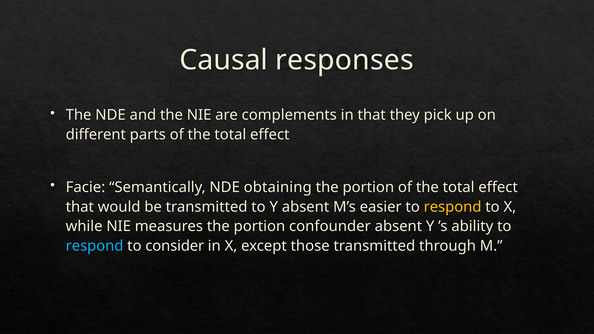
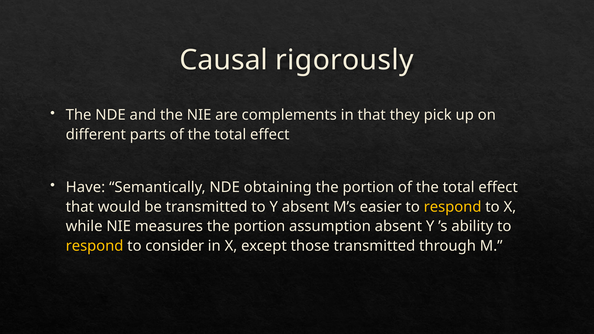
responses: responses -> rigorously (344, 60)
Facie: Facie -> Have (85, 187)
confounder: confounder -> assumption (330, 226)
respond colour: light blue -> yellow (95, 246)
